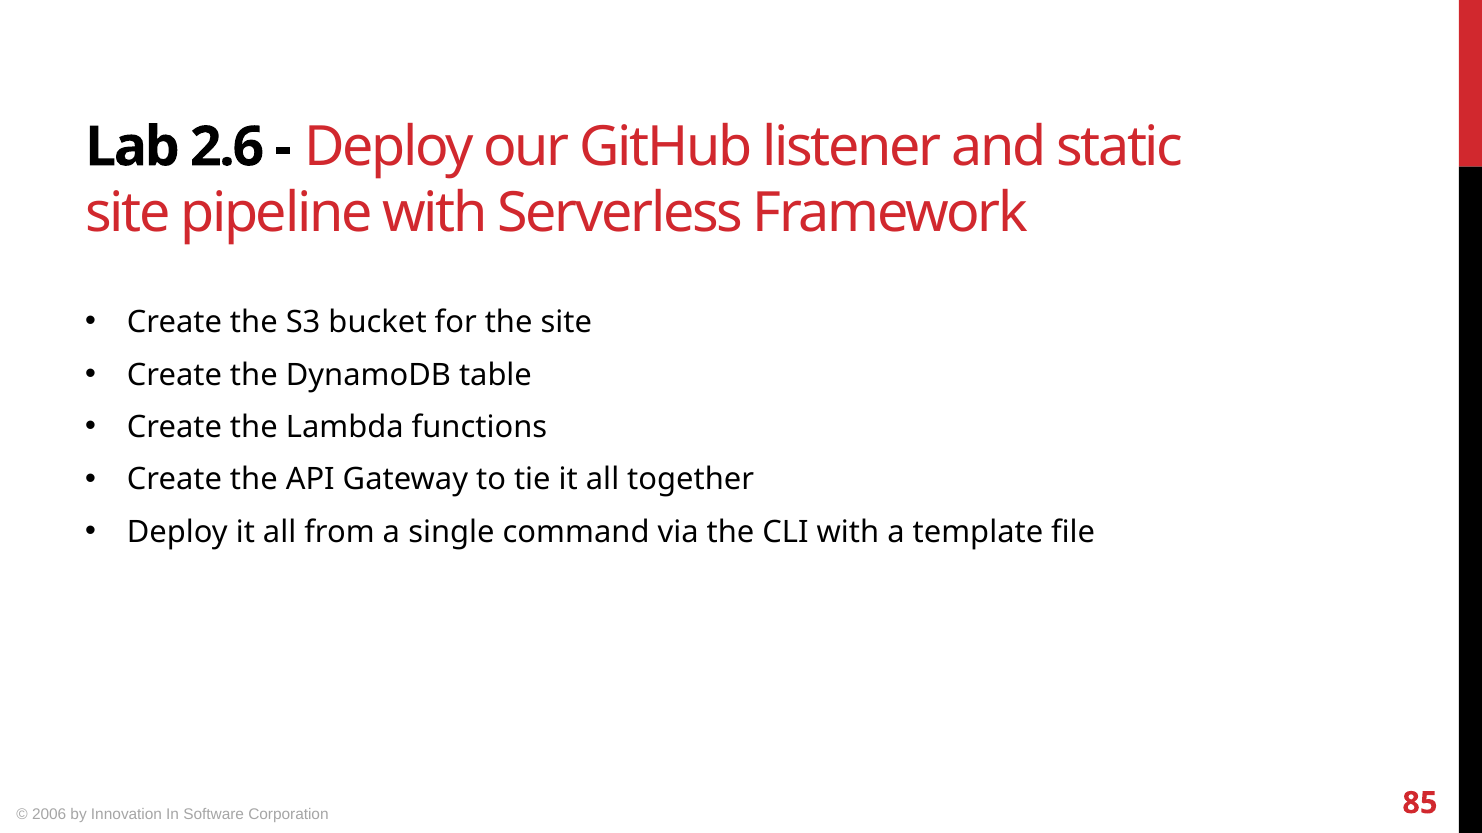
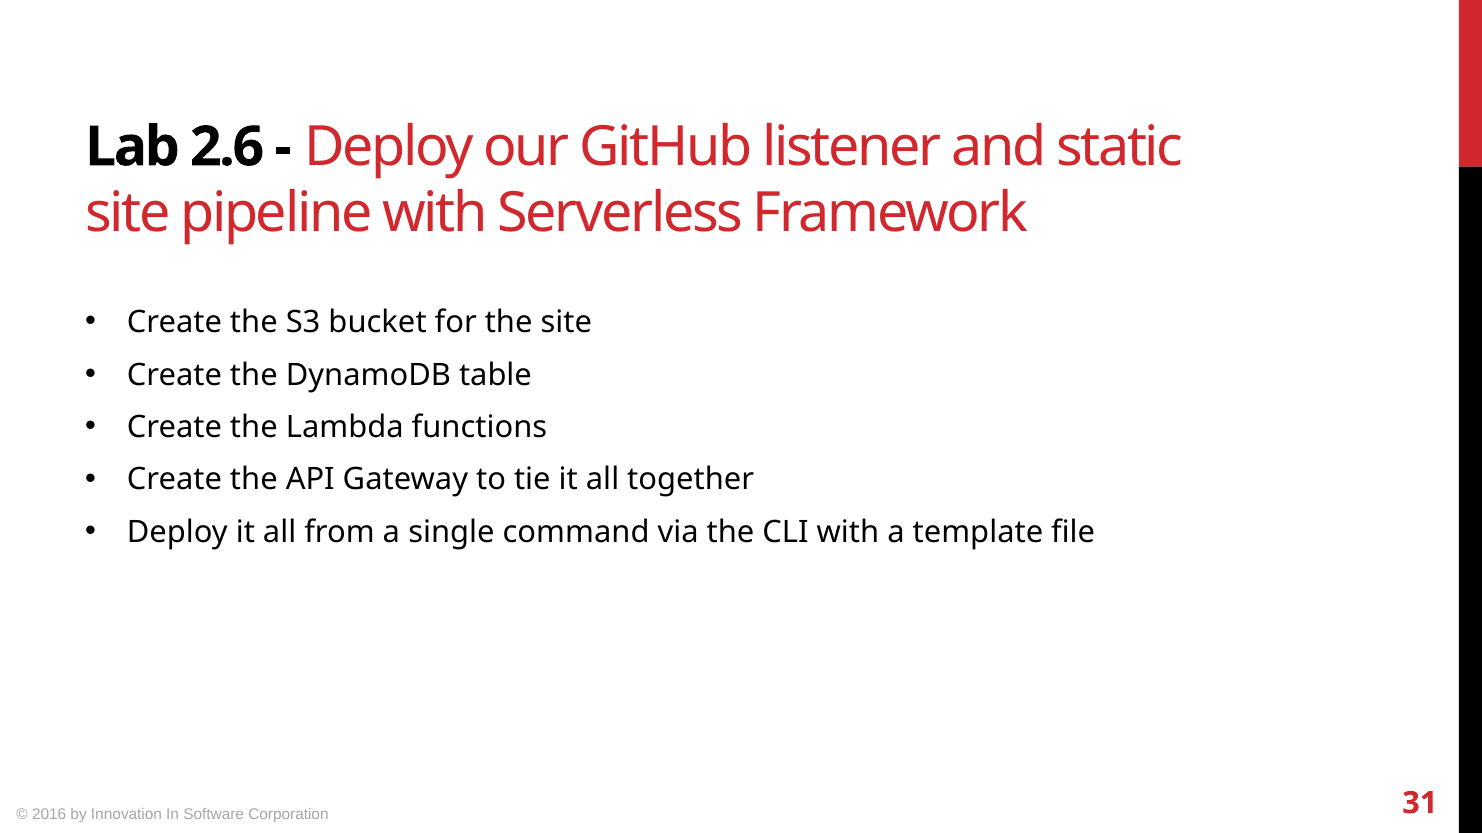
2006: 2006 -> 2016 (49, 815)
85: 85 -> 31 (1420, 804)
